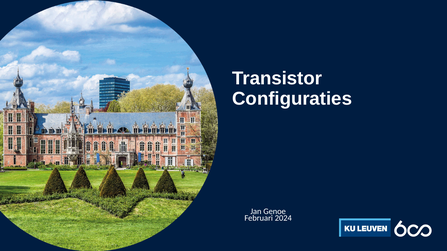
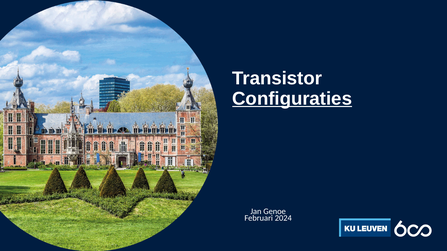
Configuraties underline: none -> present (292, 99)
